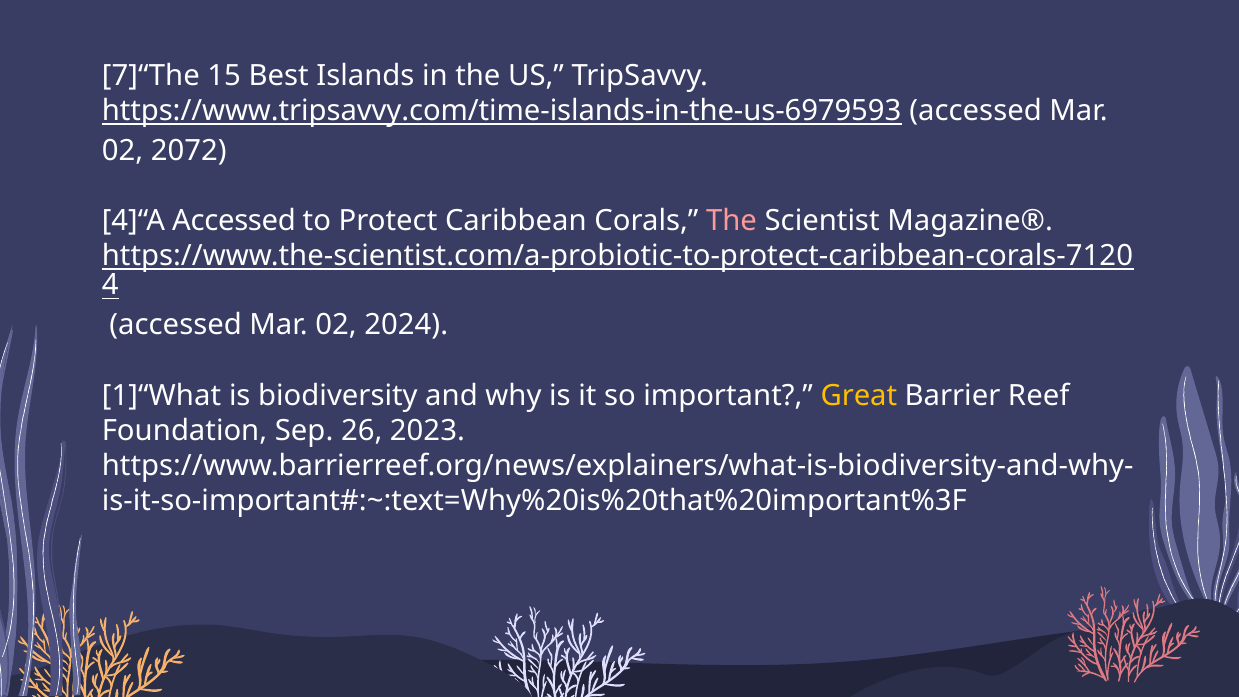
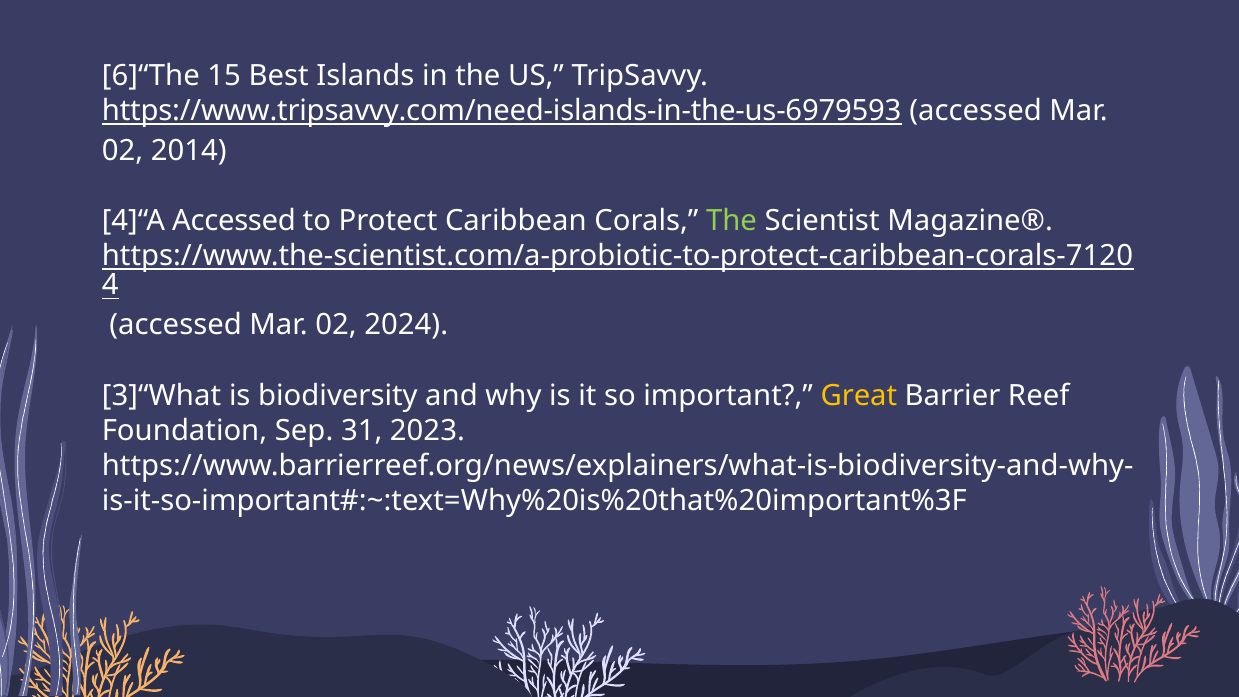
7]“The: 7]“The -> 6]“The (151, 75)
https://www.tripsavvy.com/time-islands-in-the-us-6979593: https://www.tripsavvy.com/time-islands-in-the-us-6979593 -> https://www.tripsavvy.com/need-islands-in-the-us-6979593 (502, 110)
2072: 2072 -> 2014 (189, 151)
The colour: pink -> light green (732, 221)
1]“What: 1]“What -> 3]“What (162, 395)
26: 26 -> 31 (362, 431)
